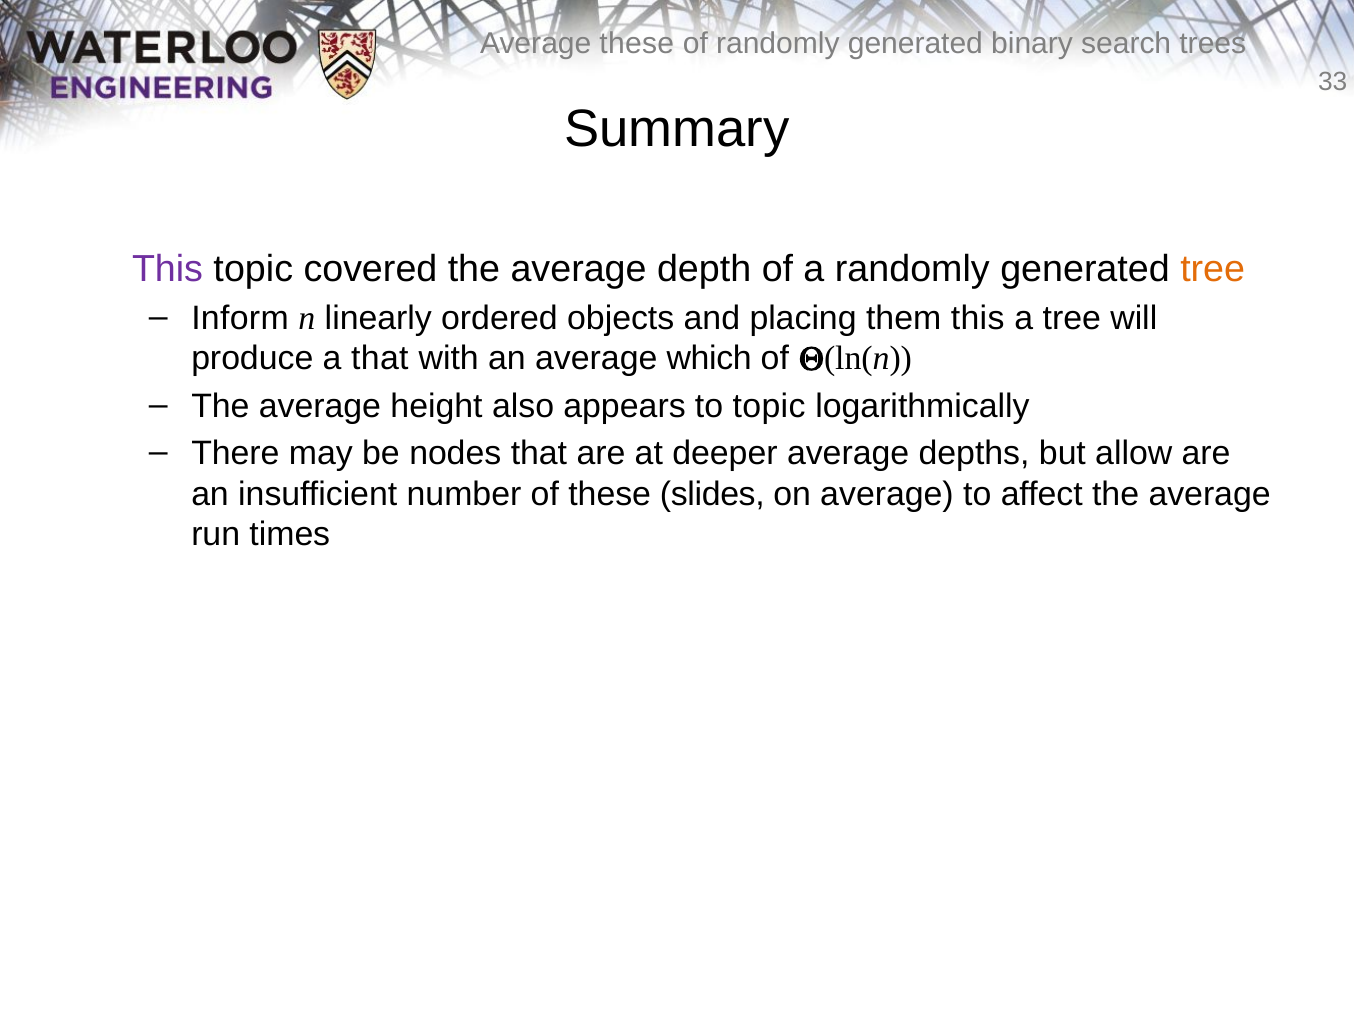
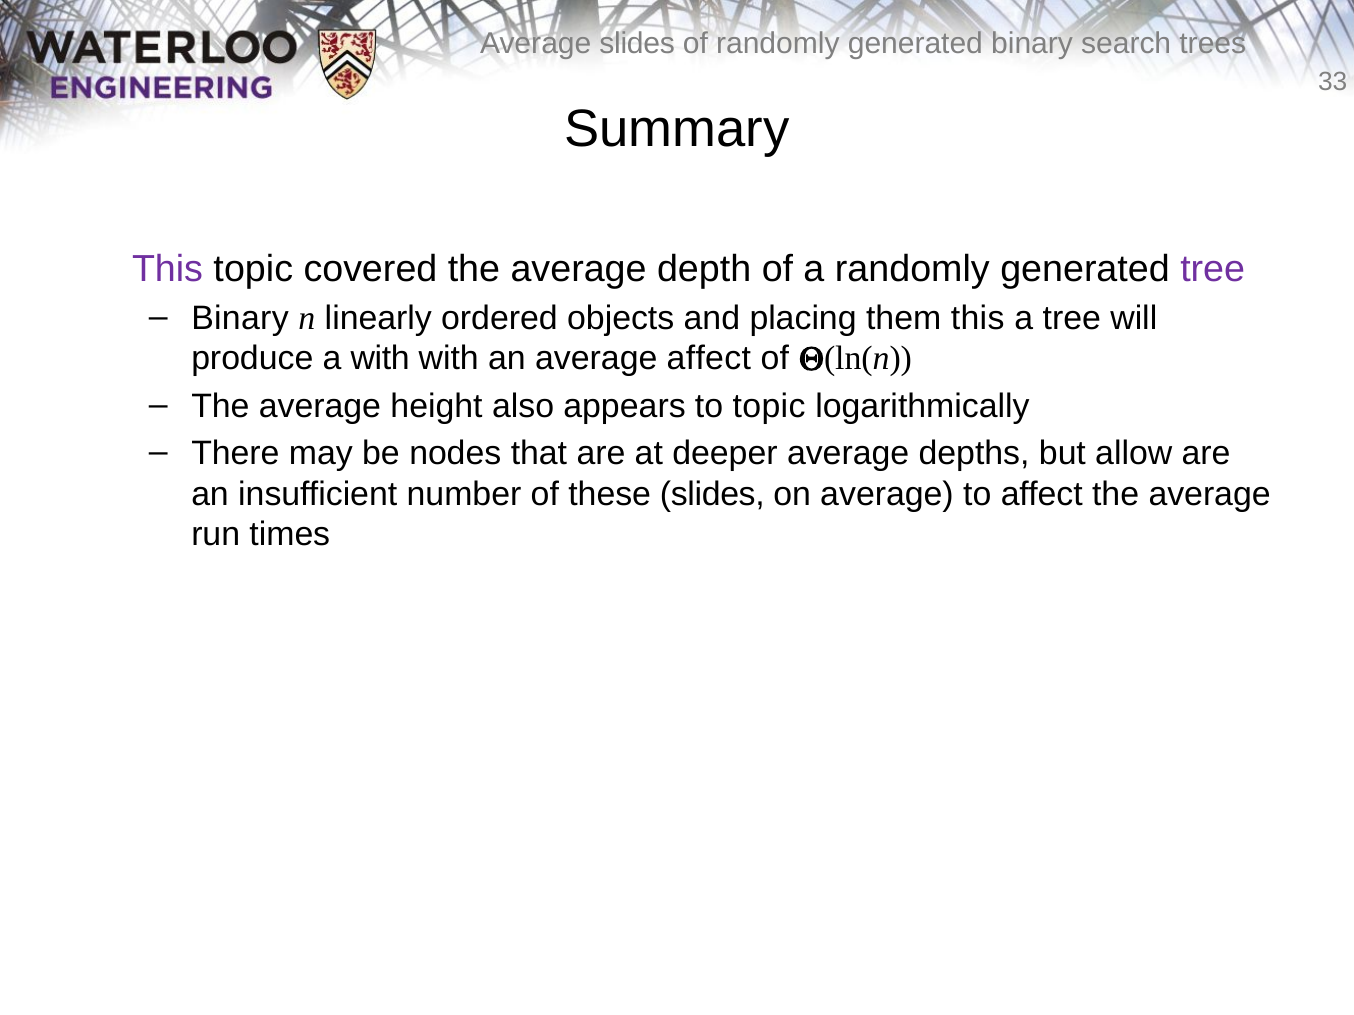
Average these: these -> slides (637, 43)
tree colour: orange -> purple (1213, 269)
Inform: Inform -> Binary (240, 318)
a that: that -> with (380, 359)
average which: which -> affect (709, 359)
